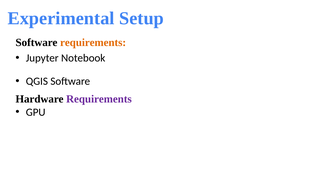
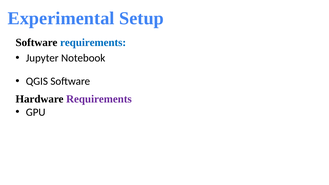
requirements colour: orange -> blue (93, 42)
